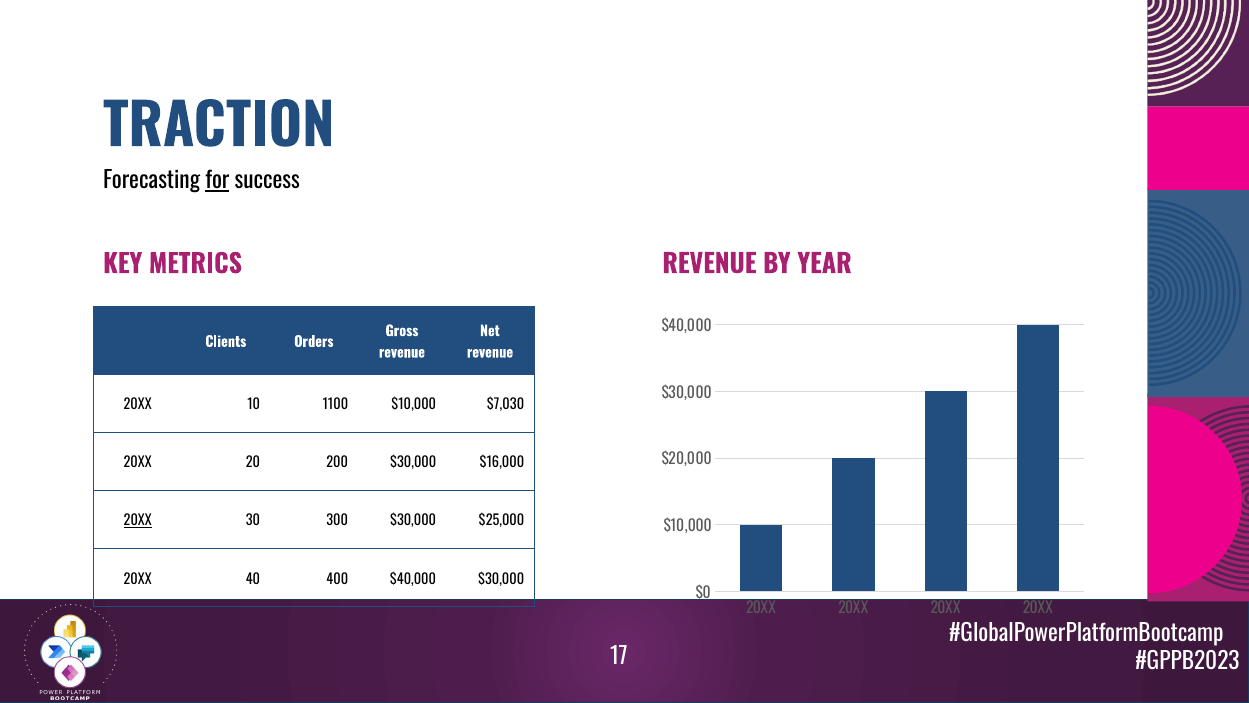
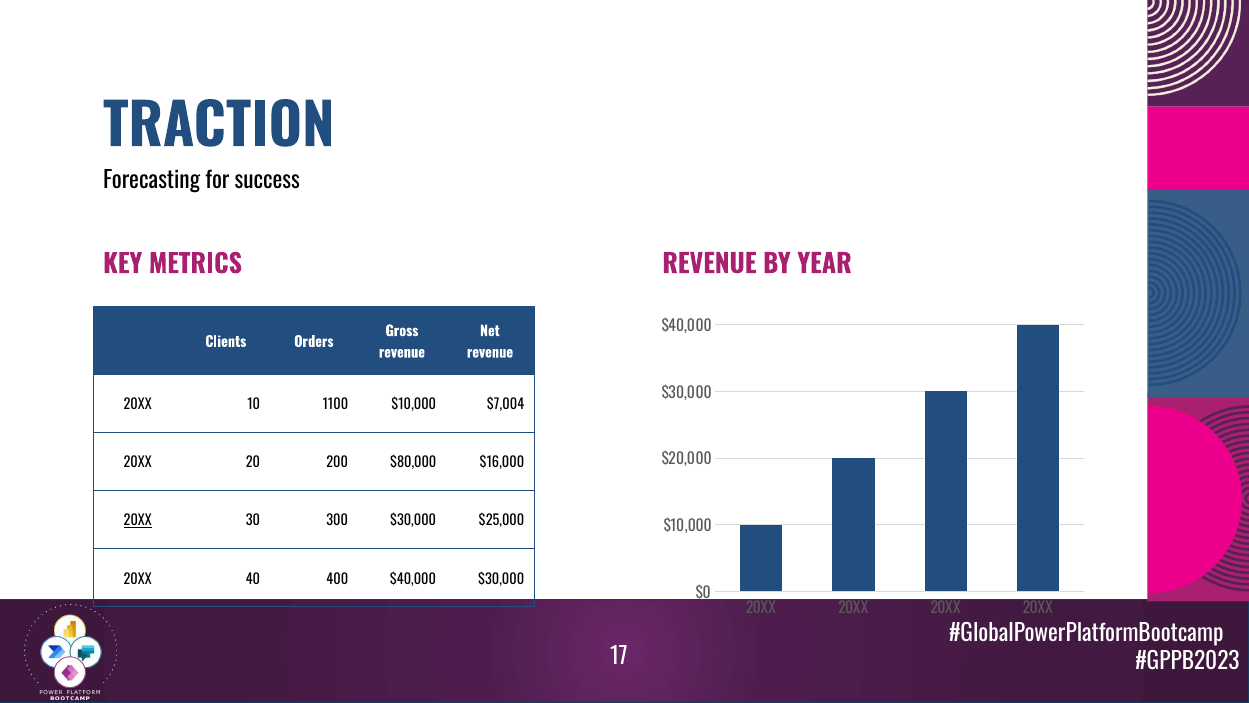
for underline: present -> none (217, 181)
$7,030: $7,030 -> $7,004 (506, 405)
200 $30,000: $30,000 -> $80,000 (413, 463)
